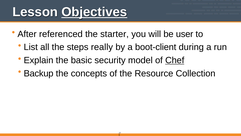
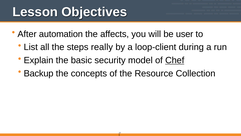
Objectives underline: present -> none (94, 12)
referenced: referenced -> automation (61, 34)
starter: starter -> affects (115, 34)
boot-client: boot-client -> loop-client (156, 47)
